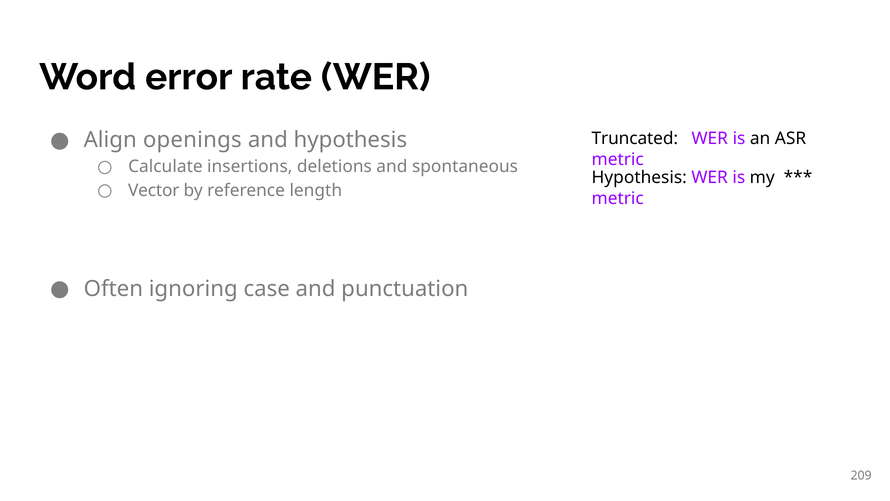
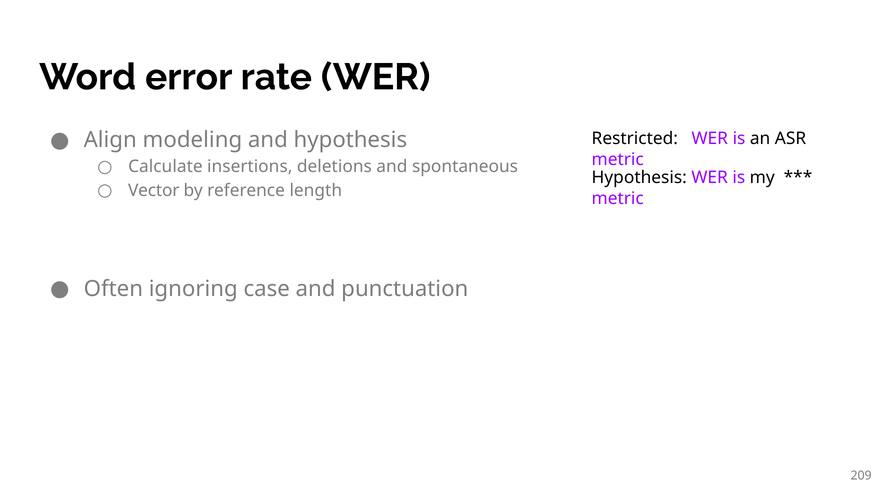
openings: openings -> modeling (192, 140)
Truncated: Truncated -> Restricted (635, 139)
